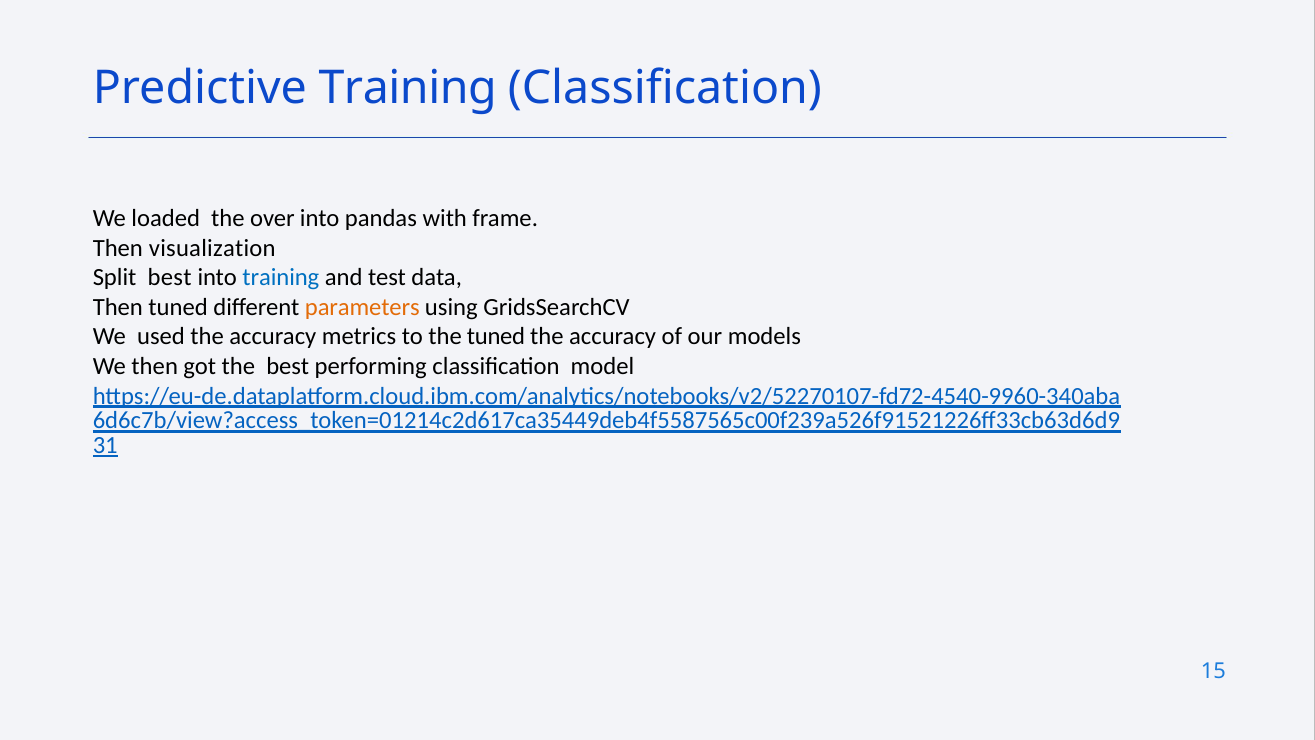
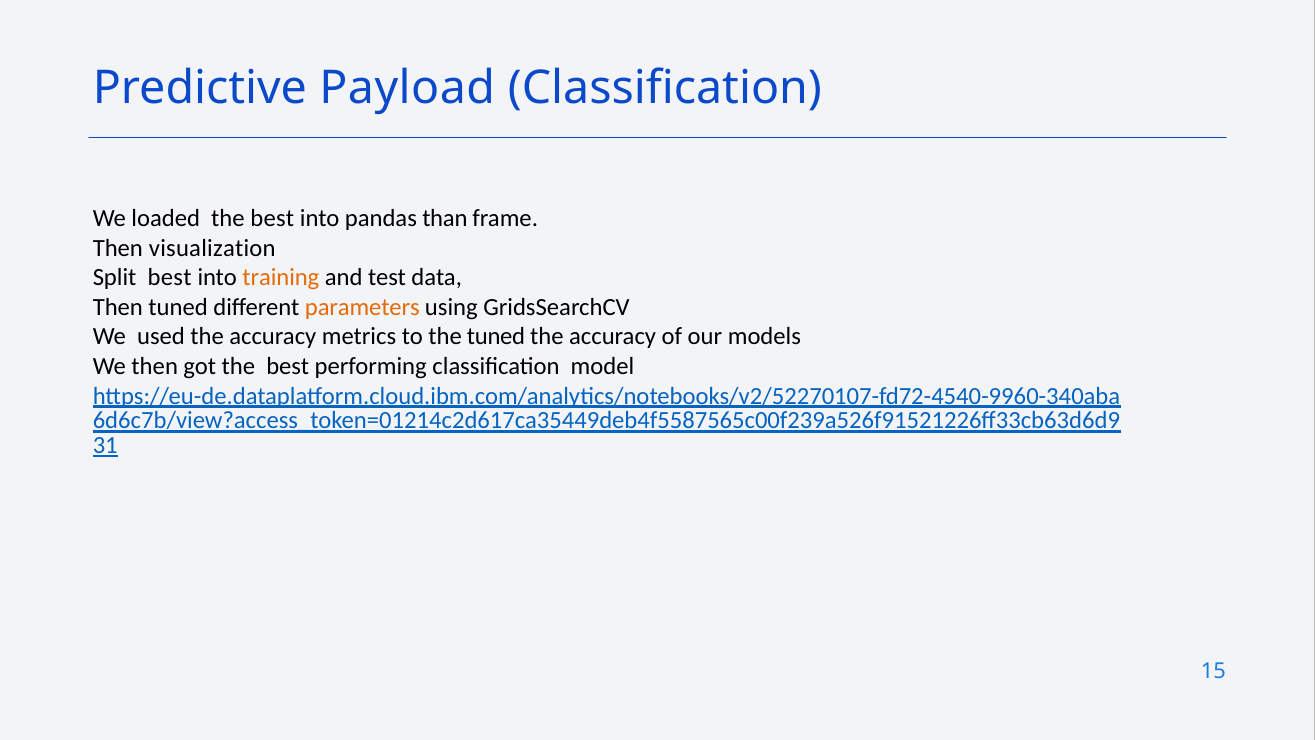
Predictive Training: Training -> Payload (407, 88)
loaded the over: over -> best (272, 218)
with: with -> than (445, 218)
training colour: blue -> orange (281, 277)
